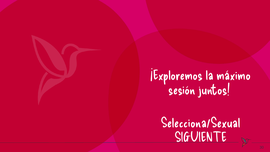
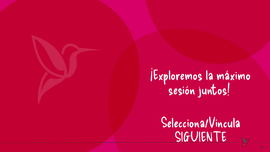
Selecciona/Sexual: Selecciona/Sexual -> Selecciona/Vincula (201, 123)
